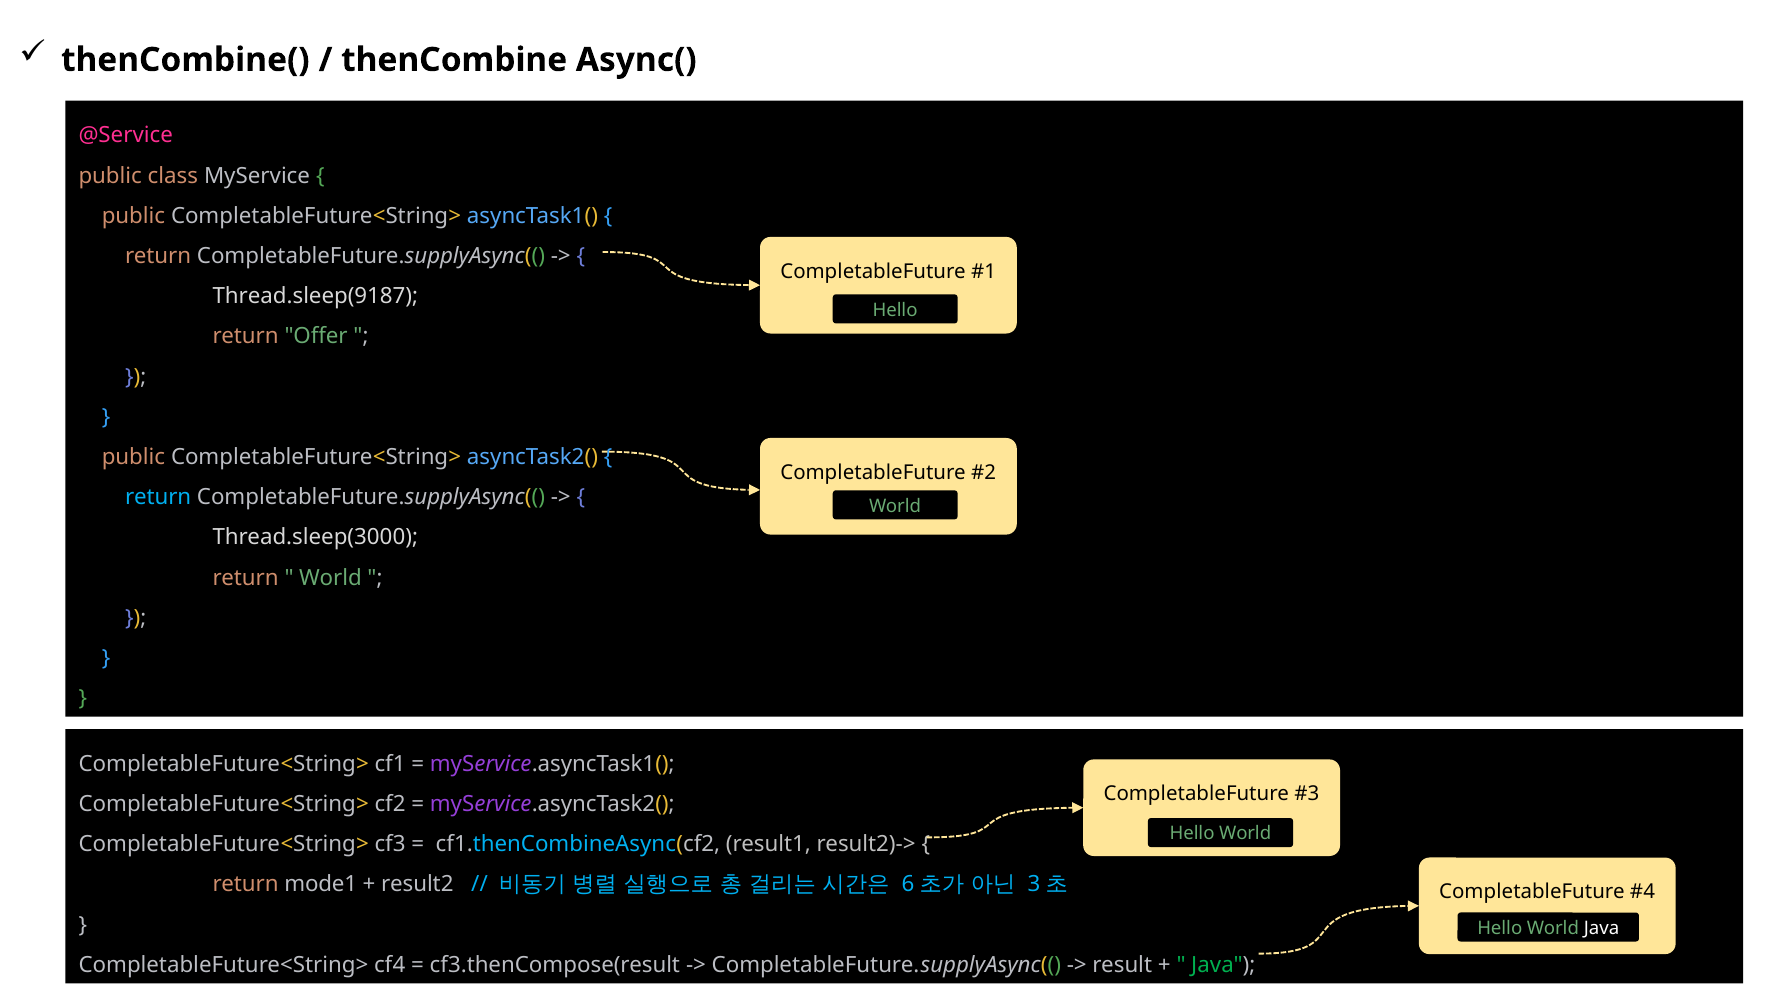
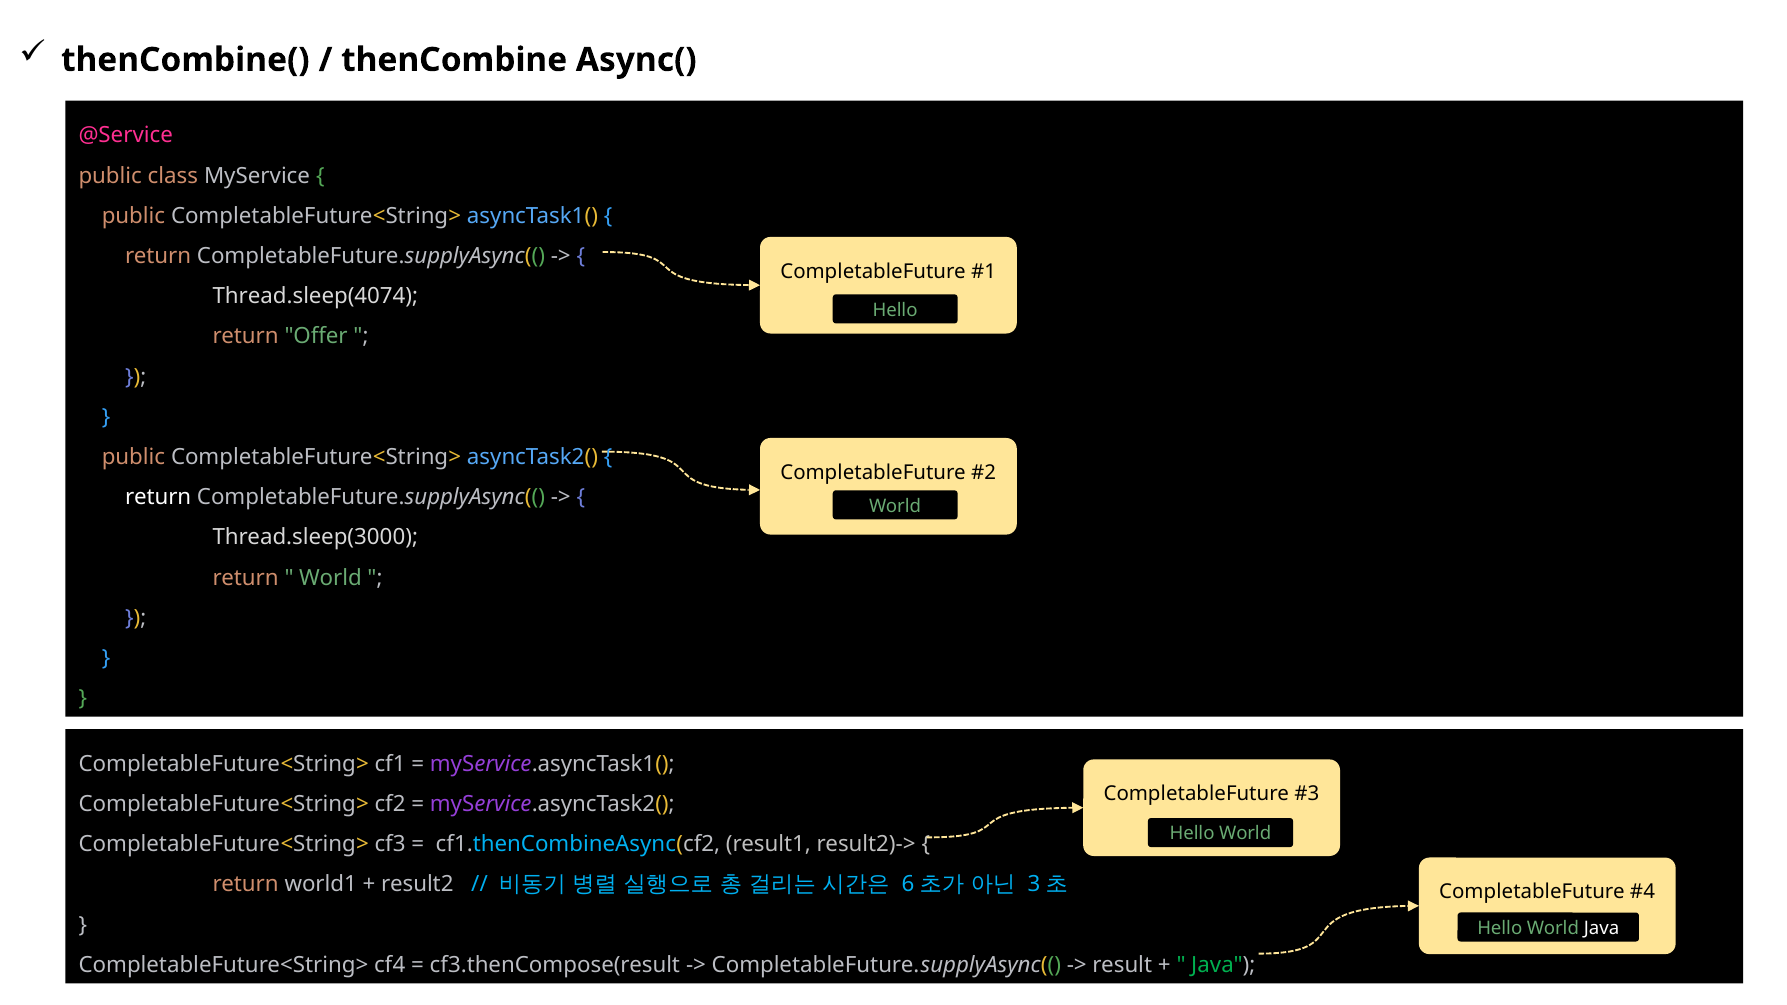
Thread.sleep(9187: Thread.sleep(9187 -> Thread.sleep(4074 (315, 296)
return colour: light blue -> white (158, 497)
mode1: mode1 -> world1 (321, 885)
